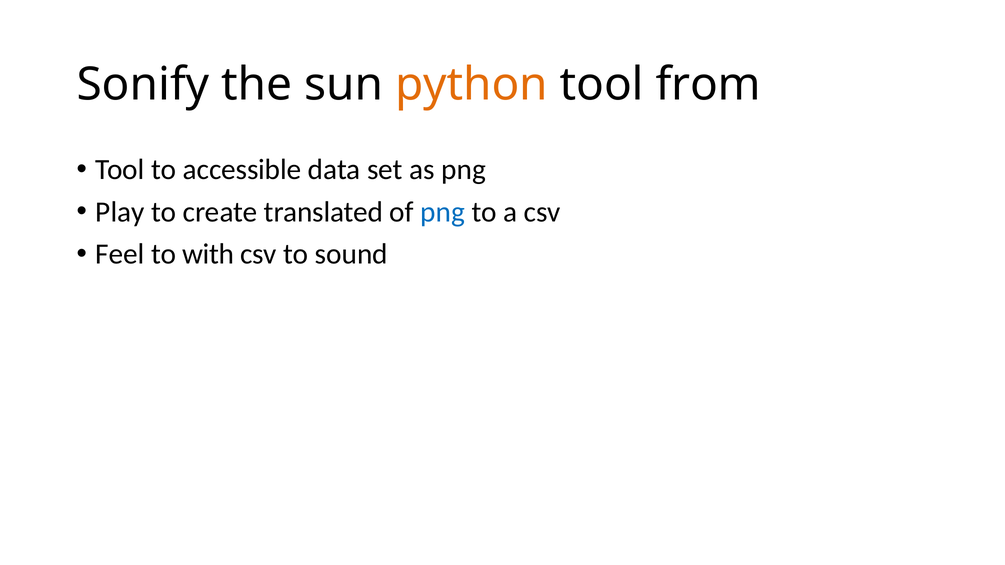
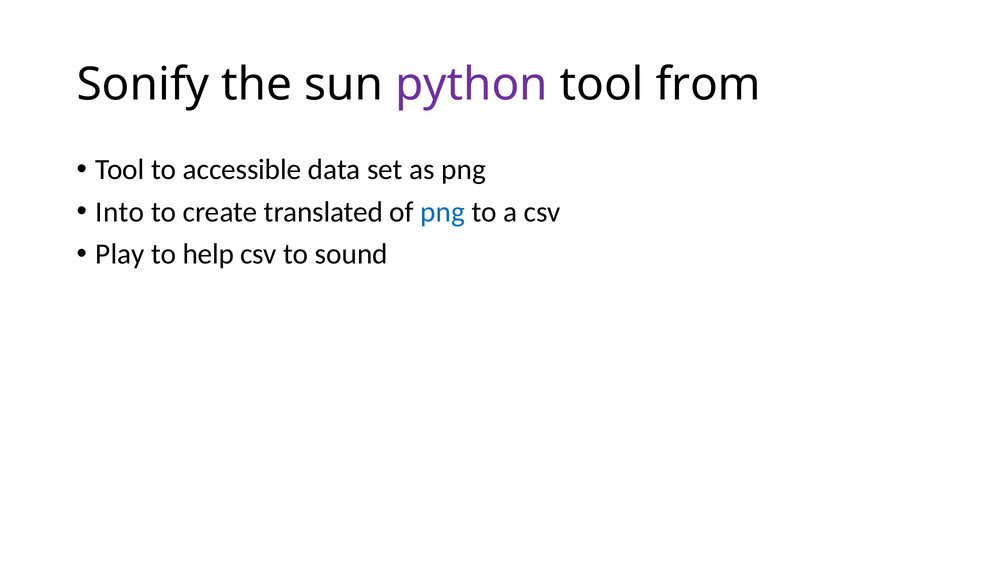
python colour: orange -> purple (472, 84)
Play: Play -> Into (120, 212)
Feel: Feel -> Play (120, 254)
with: with -> help (208, 254)
